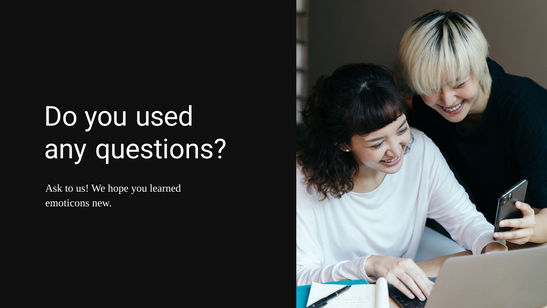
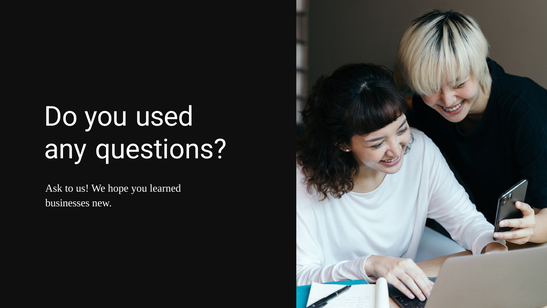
emoticons: emoticons -> businesses (67, 203)
